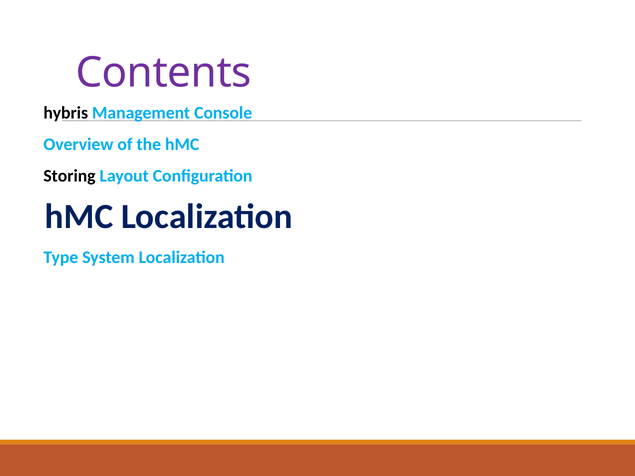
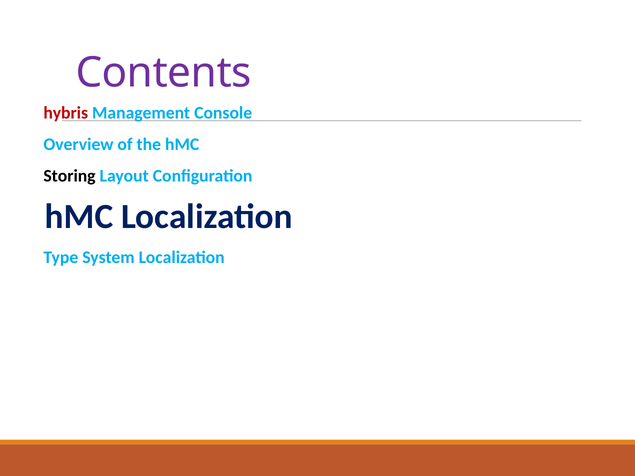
hybris colour: black -> red (66, 113)
